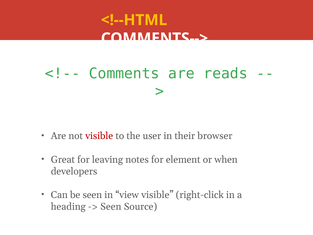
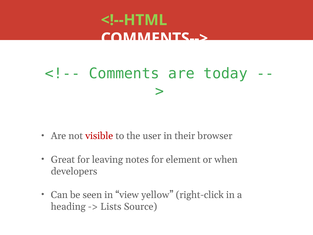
<!--HTML colour: yellow -> light green (134, 20)
reads: reads -> today (226, 74)
view visible: visible -> yellow (157, 195)
Seen: Seen -> Lists (111, 206)
